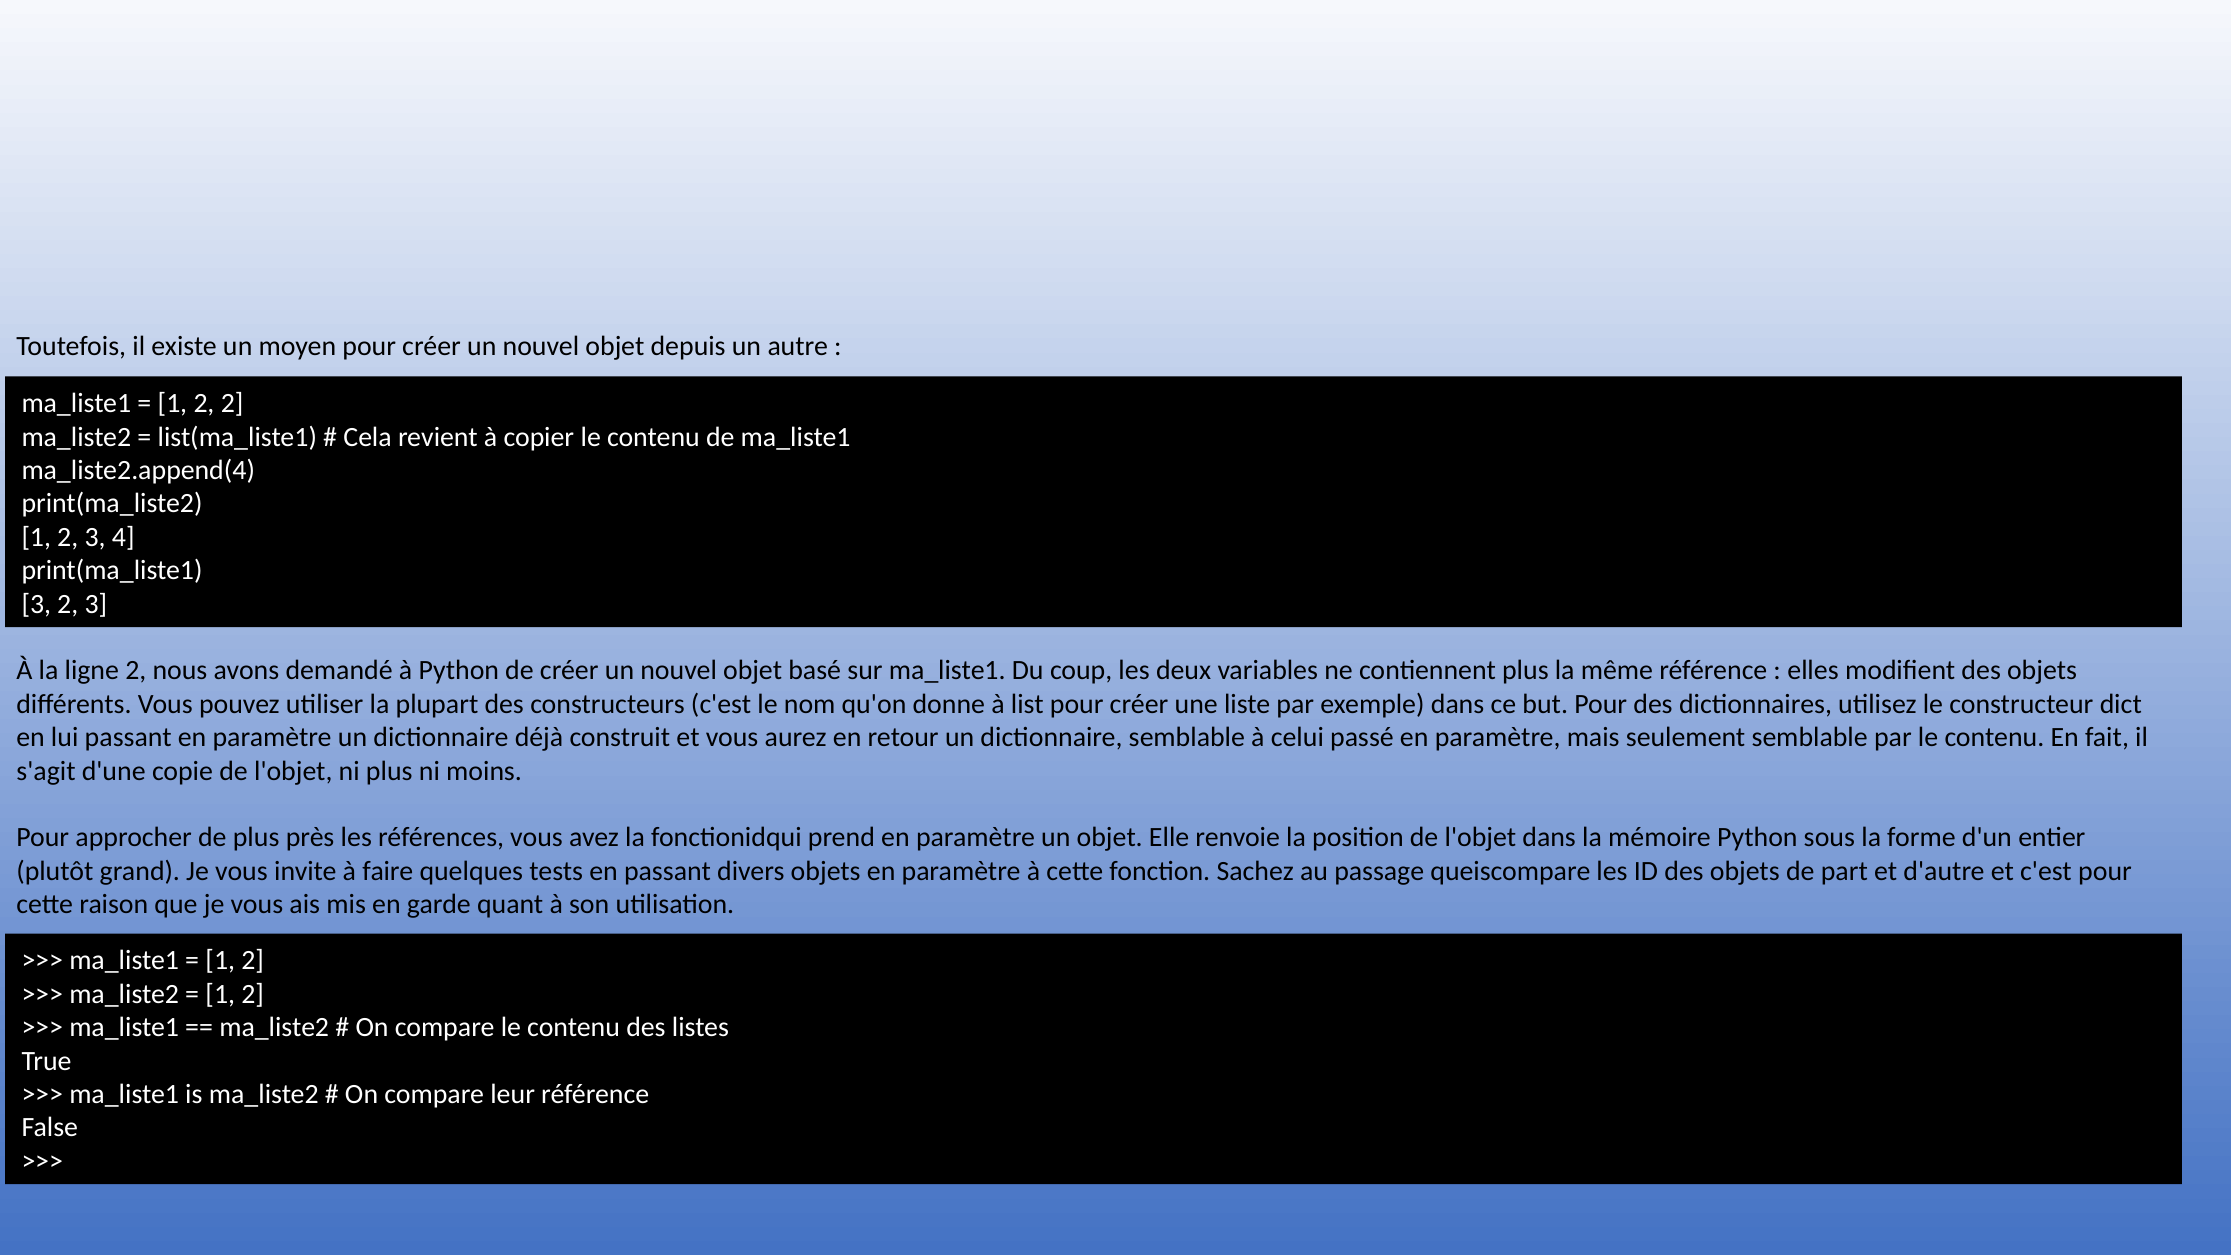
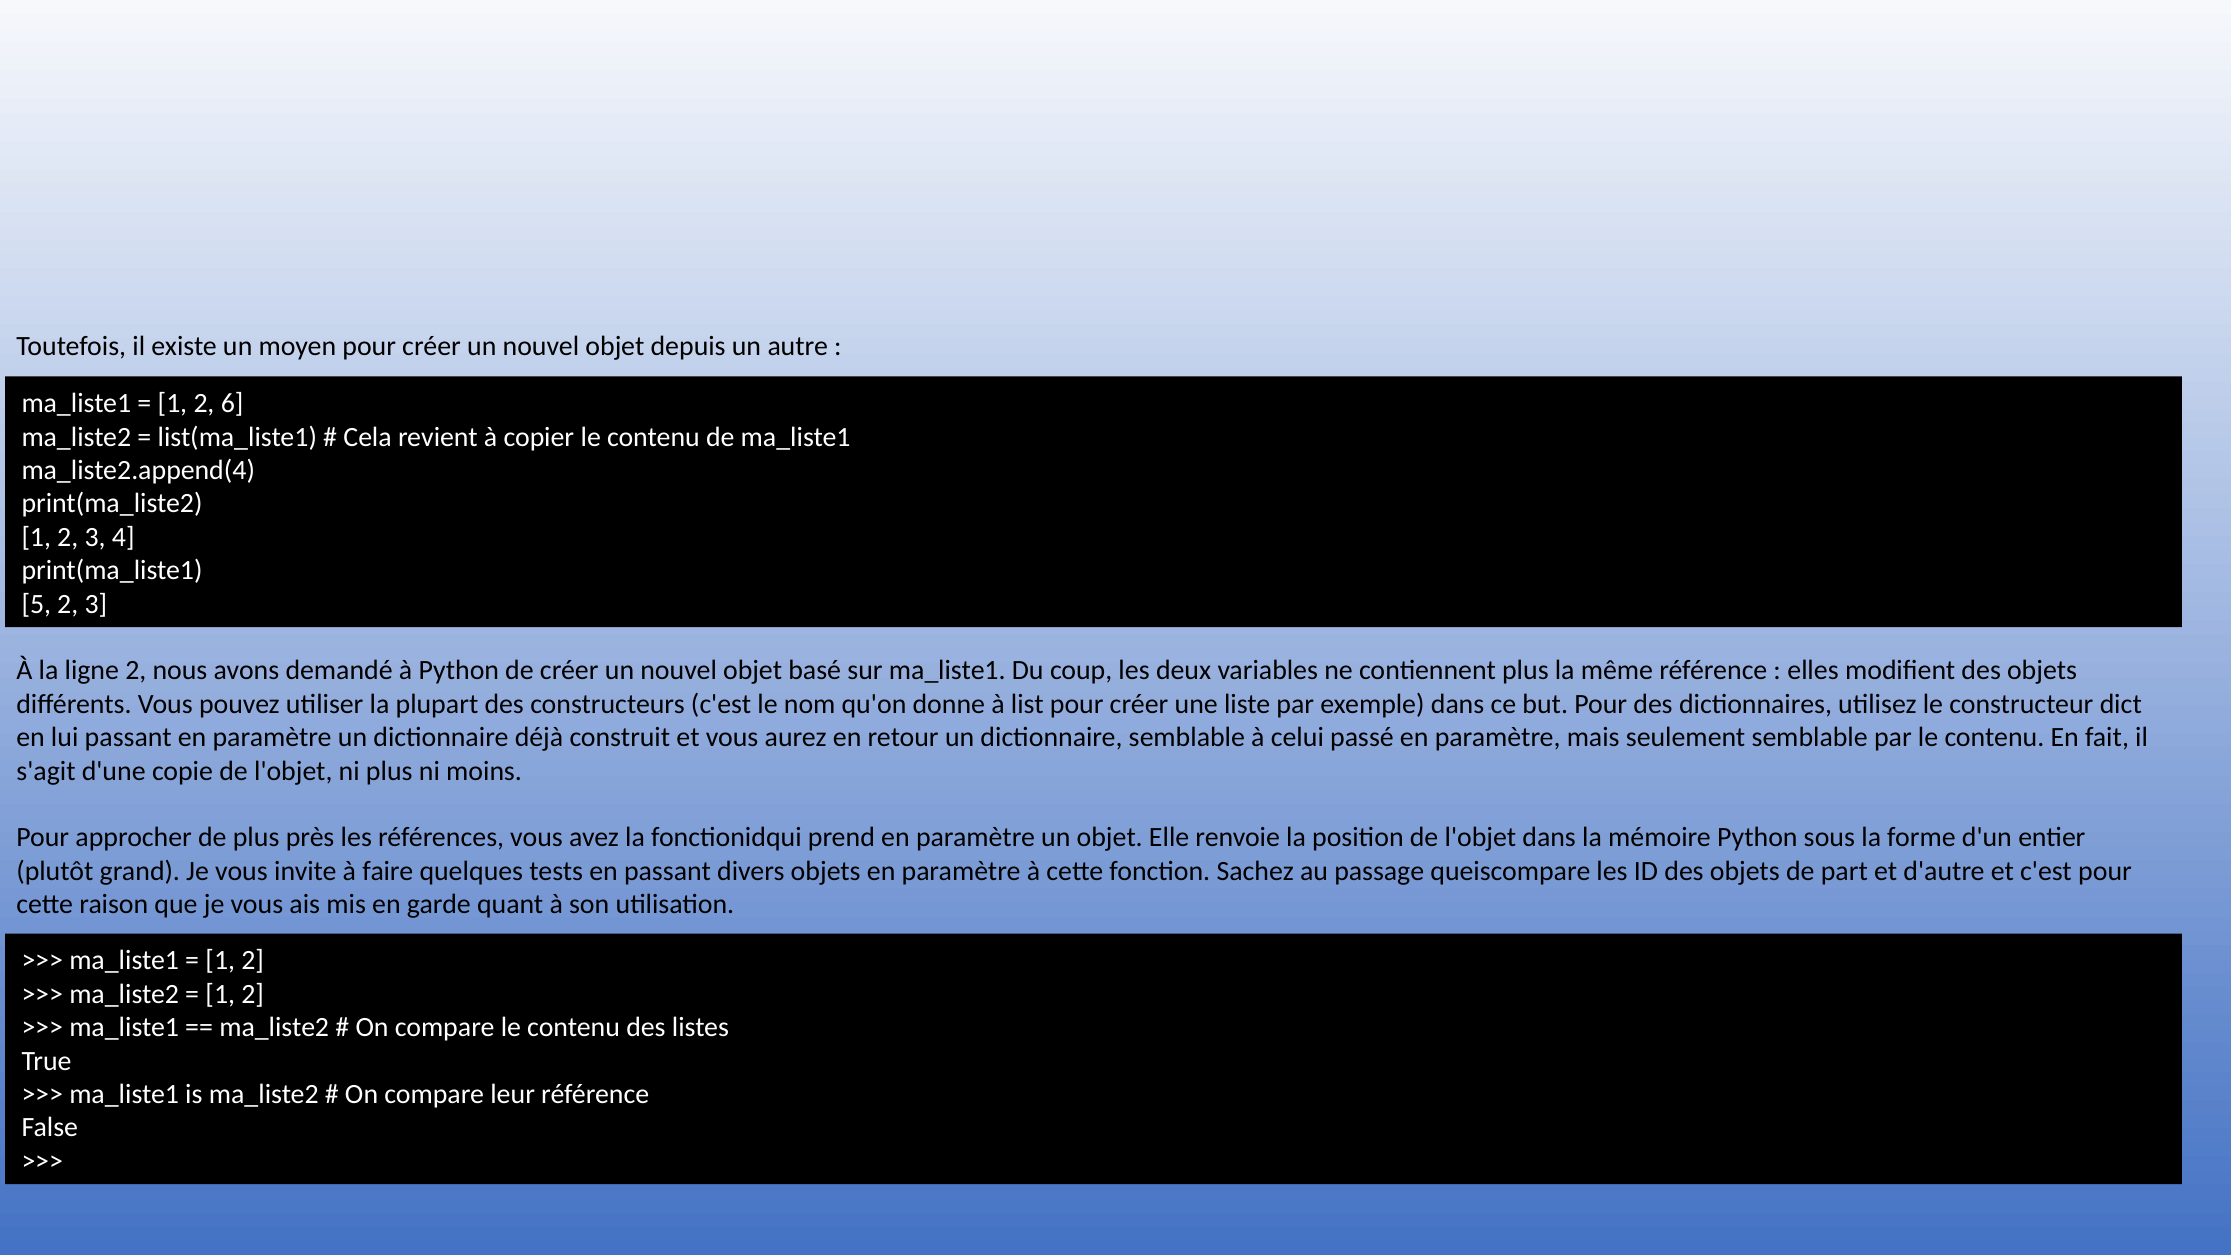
2 2: 2 -> 6 (232, 403)
3: 3 -> 5 (36, 604)
